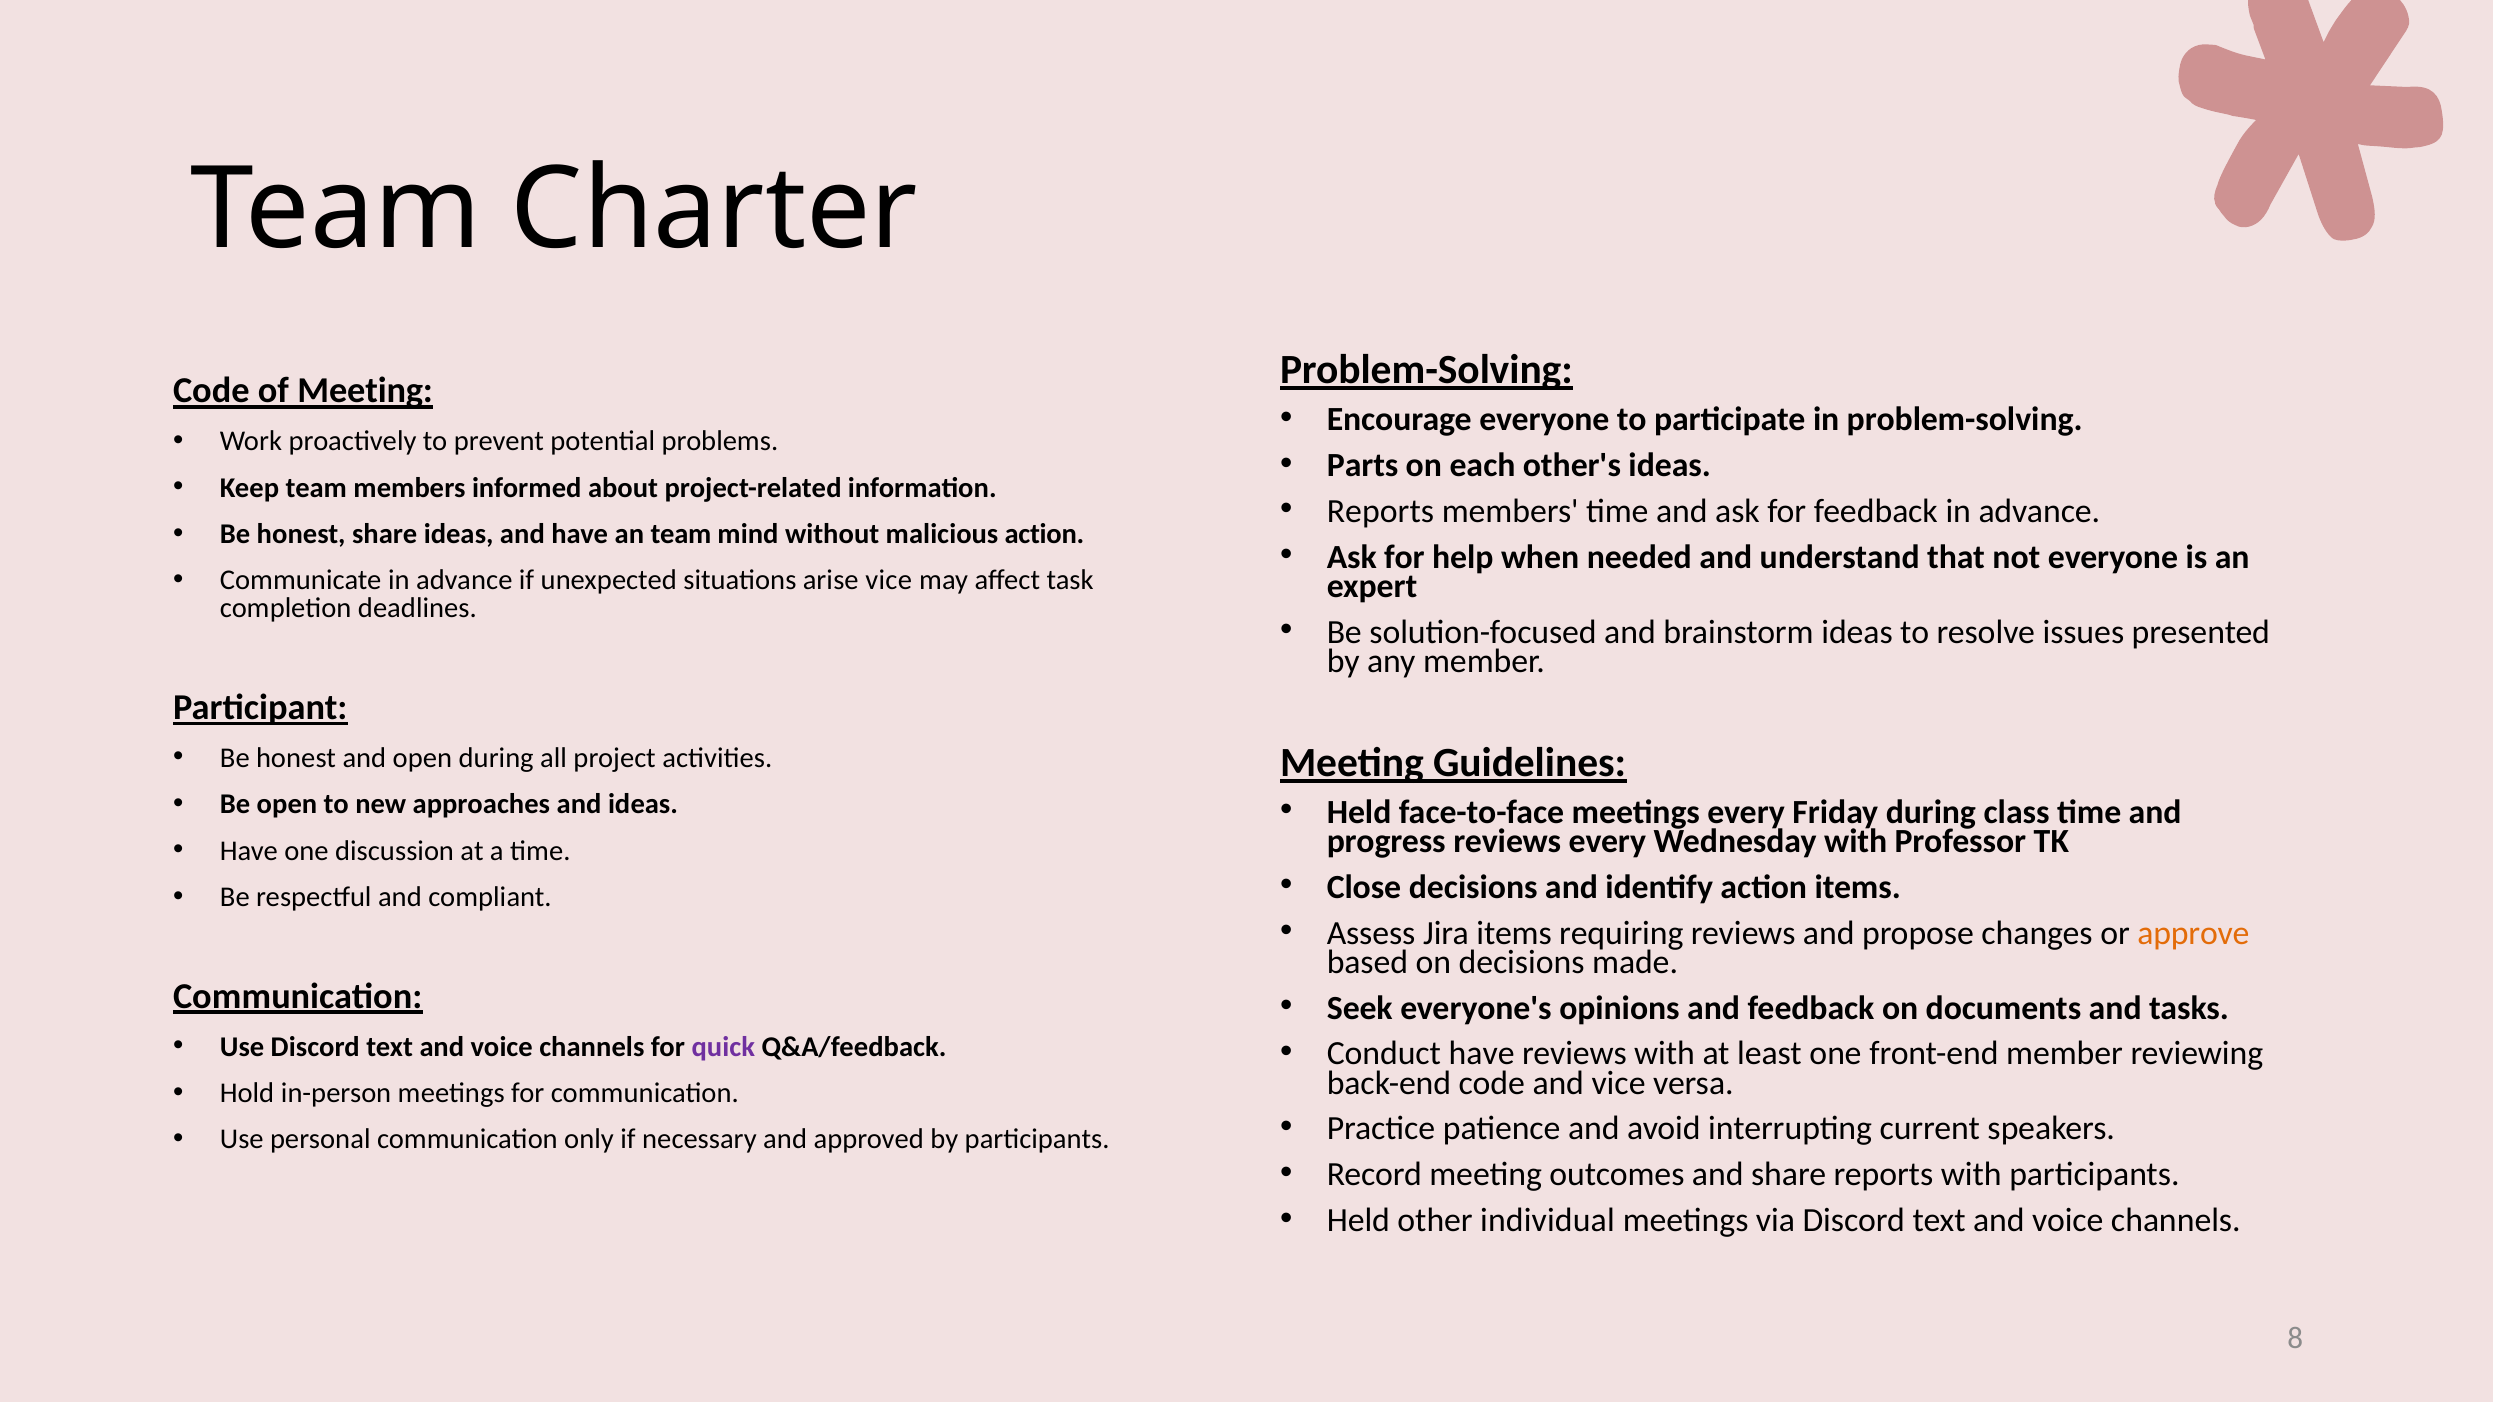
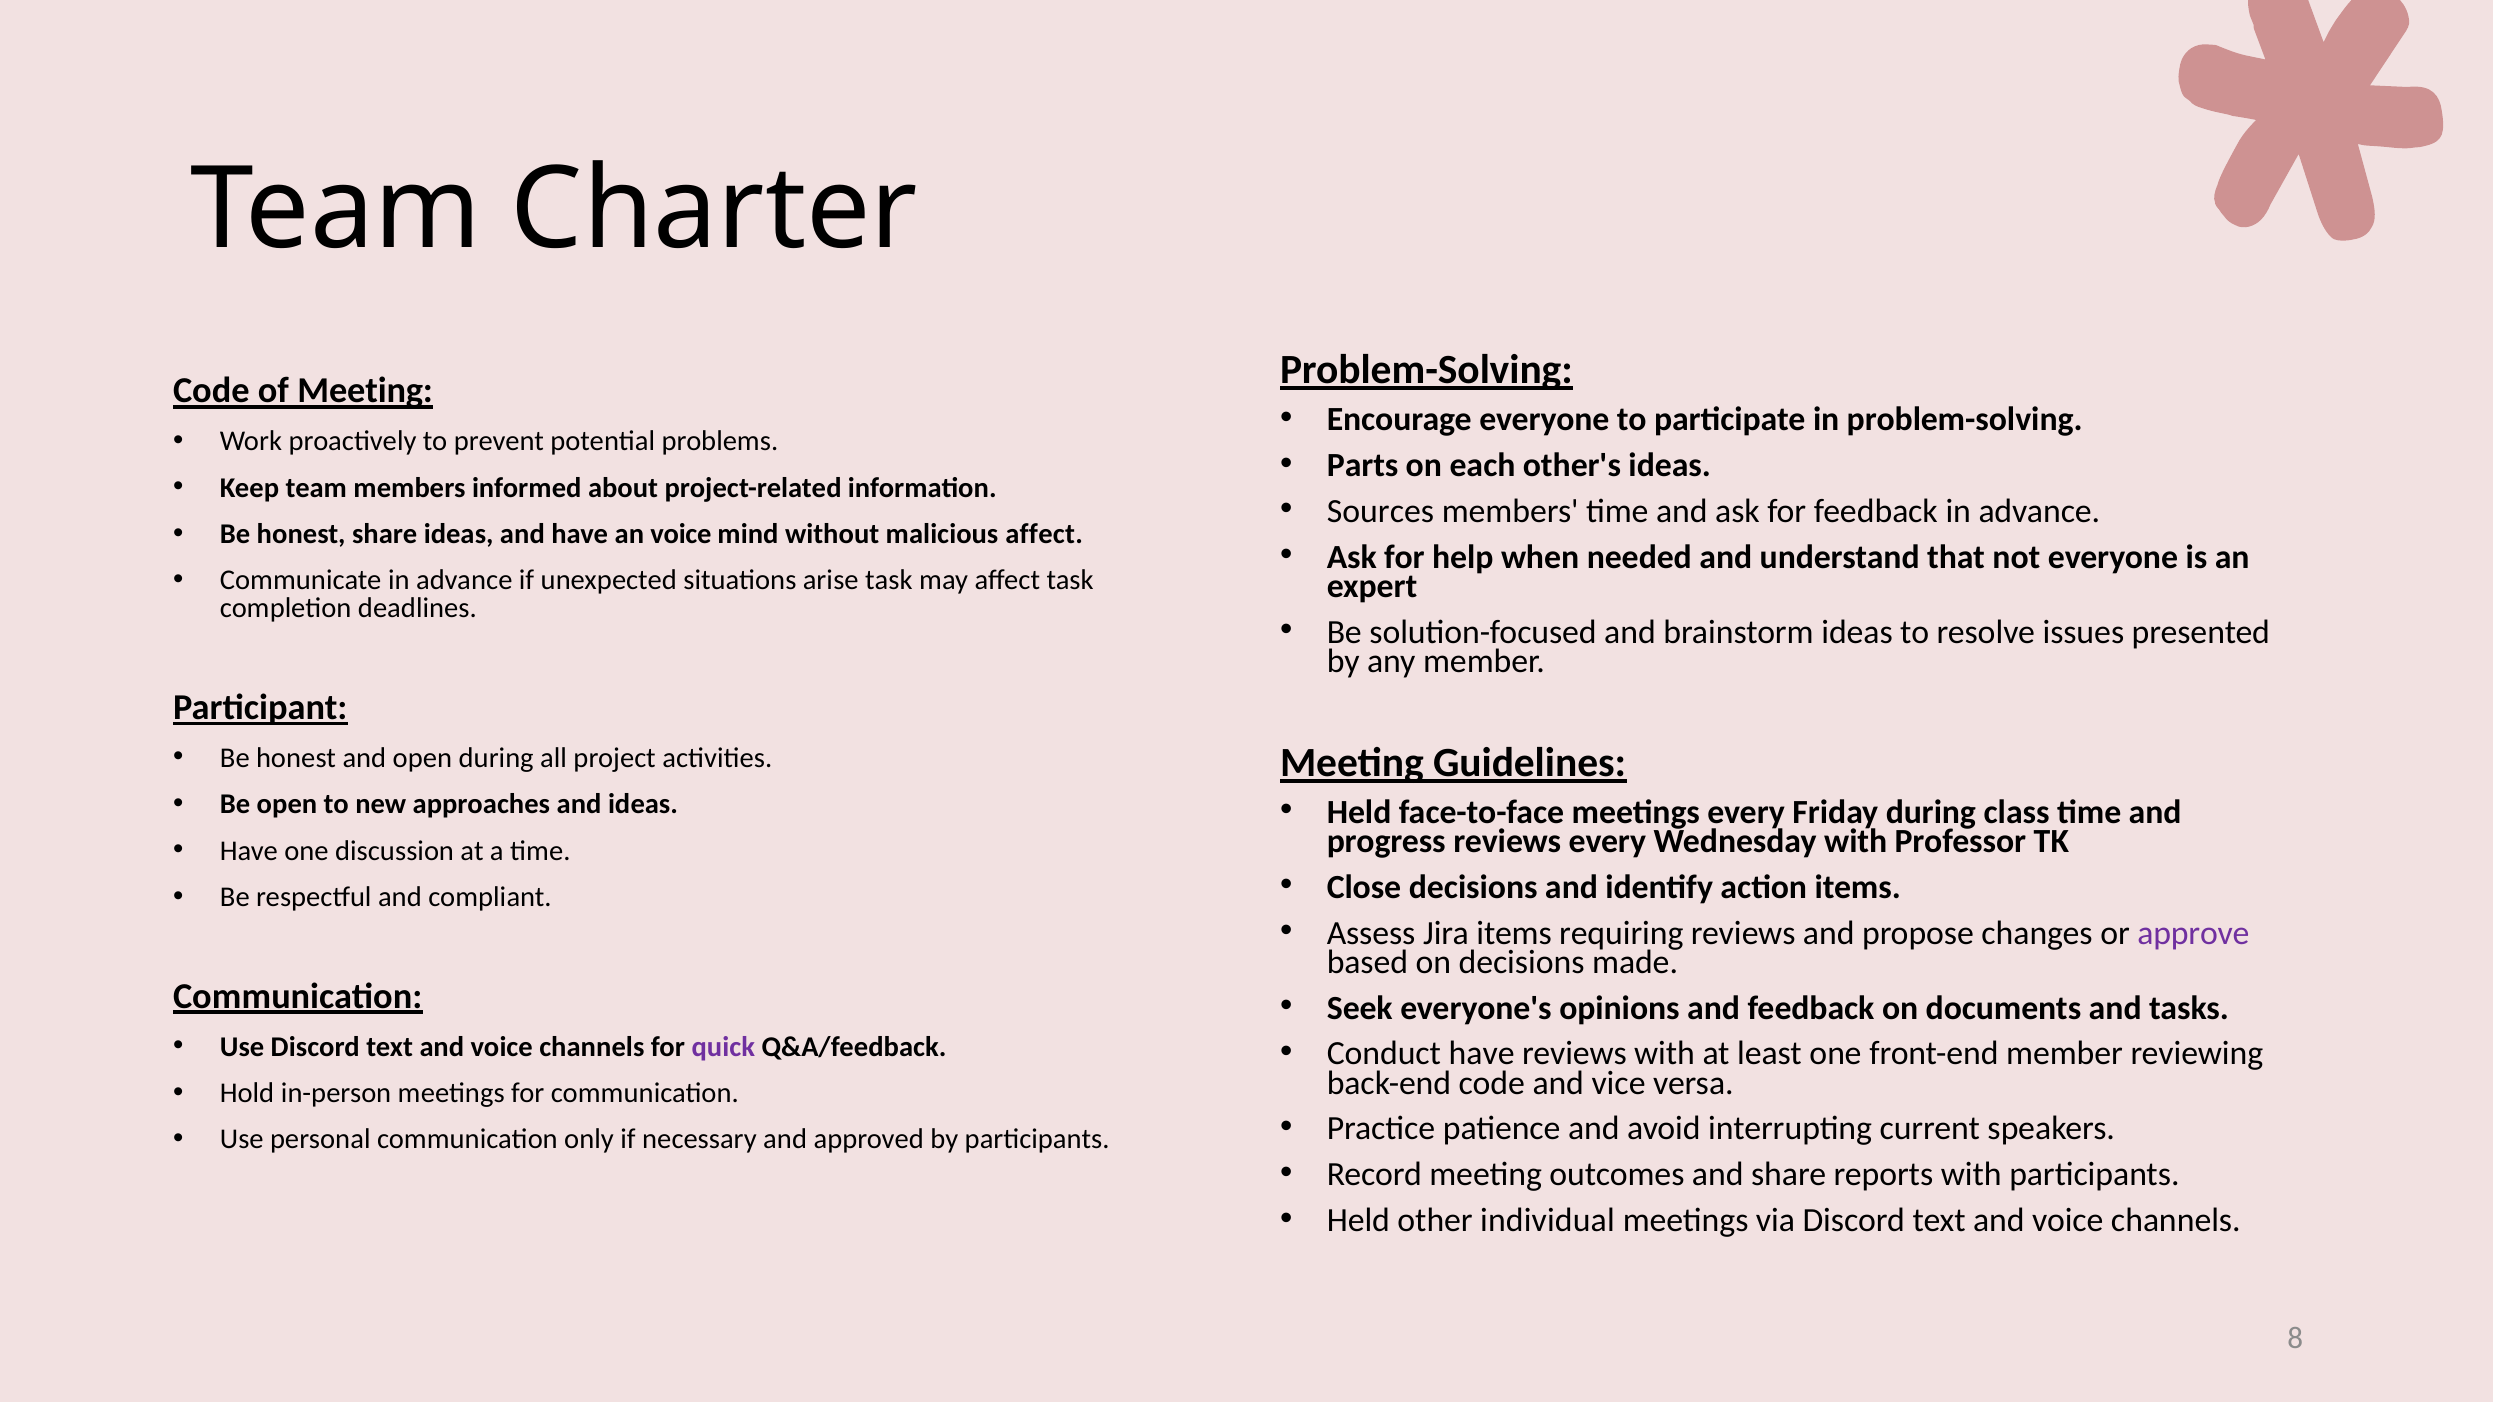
Reports: Reports -> Sources (1380, 511)
an team: team -> voice (681, 534)
malicious action: action -> affect (1044, 534)
arise vice: vice -> task (889, 581)
approve colour: orange -> purple (2193, 933)
